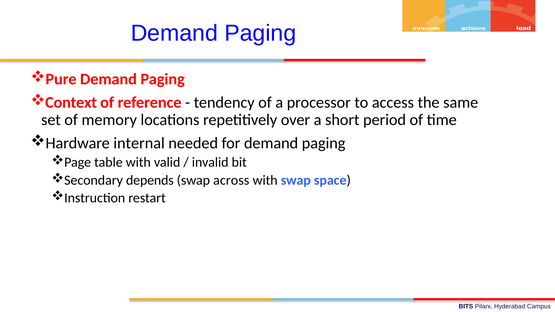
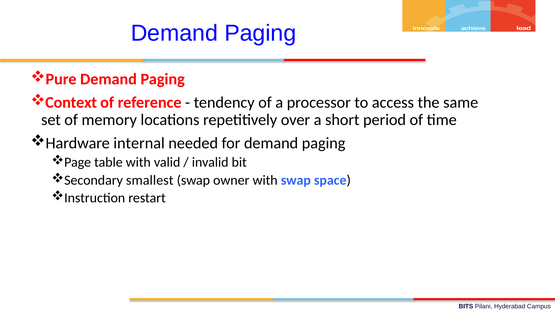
depends: depends -> smallest (150, 180)
across: across -> owner (231, 180)
